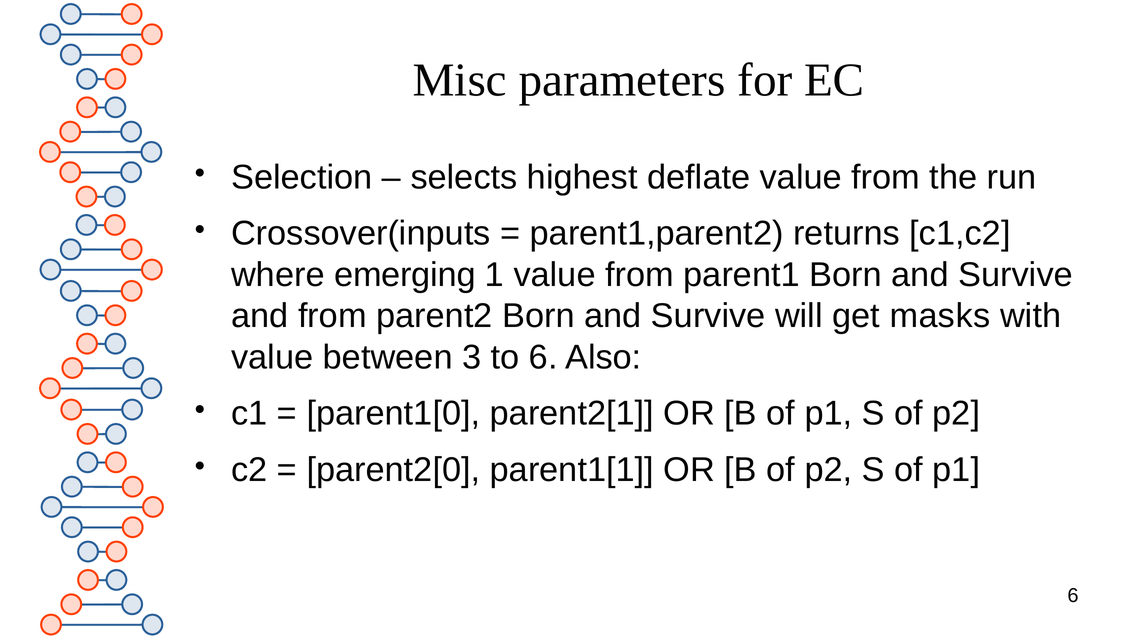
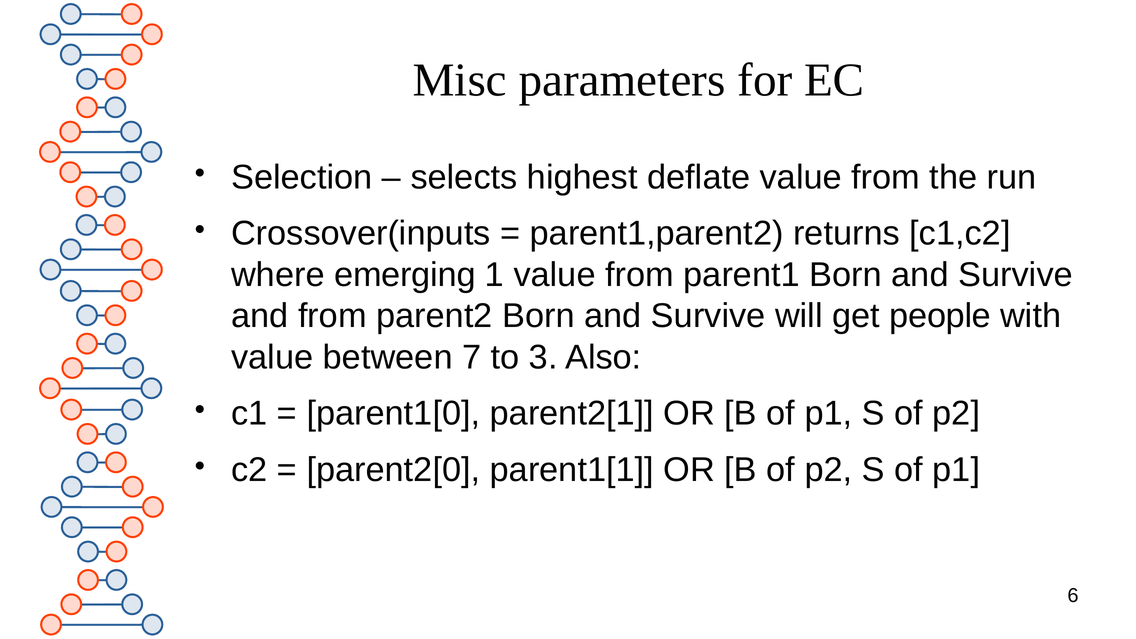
masks: masks -> people (940, 316)
3: 3 -> 7 (472, 357)
to 6: 6 -> 3 (543, 357)
